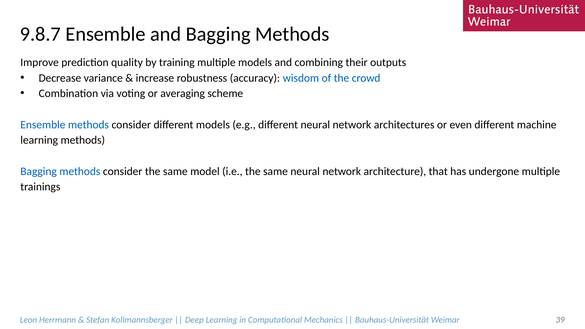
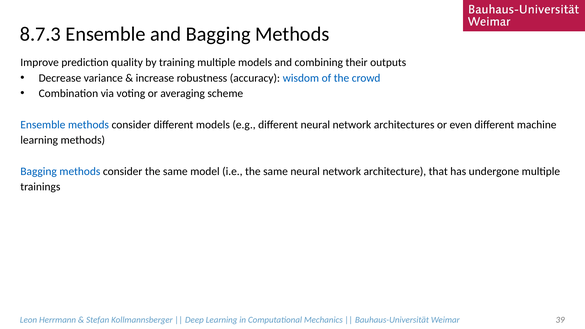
9.8.7: 9.8.7 -> 8.7.3 (40, 34)
